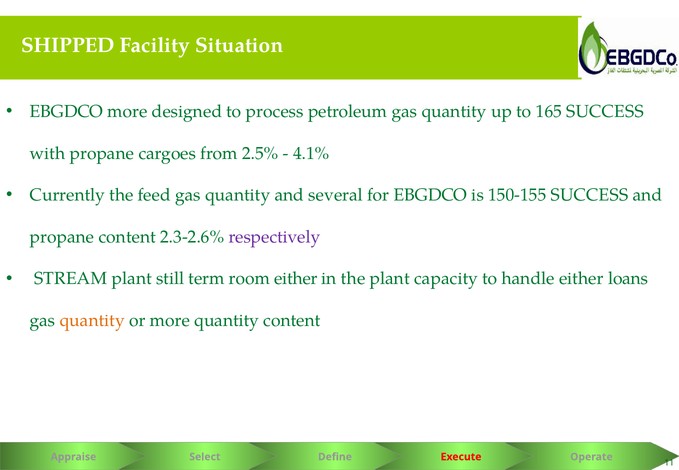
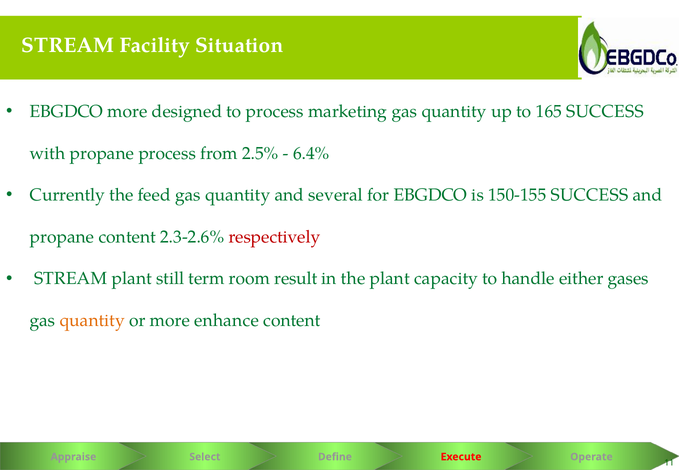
SHIPPED: SHIPPED -> STREAM (68, 45)
petroleum: petroleum -> marketing (348, 112)
propane cargoes: cargoes -> process (167, 153)
4.1%: 4.1% -> 6.4% (311, 153)
respectively colour: purple -> red (275, 237)
room either: either -> result (296, 279)
loans: loans -> gases (628, 279)
more quantity: quantity -> enhance (227, 321)
